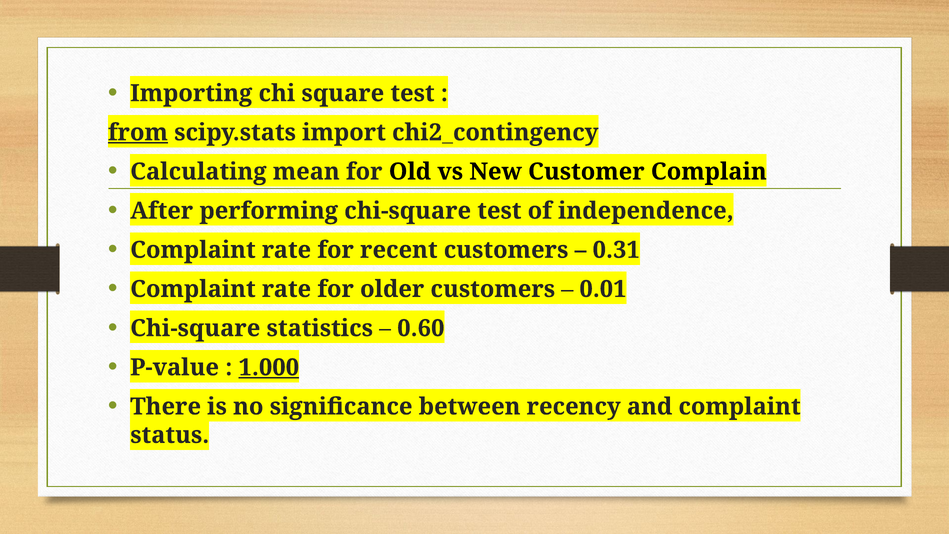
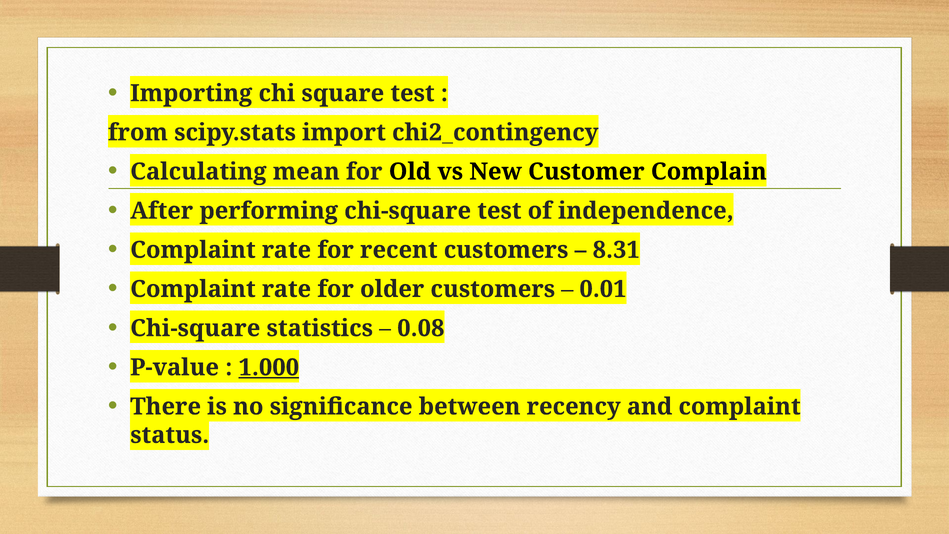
from underline: present -> none (138, 132)
0.31: 0.31 -> 8.31 (616, 250)
0.60: 0.60 -> 0.08 (421, 328)
